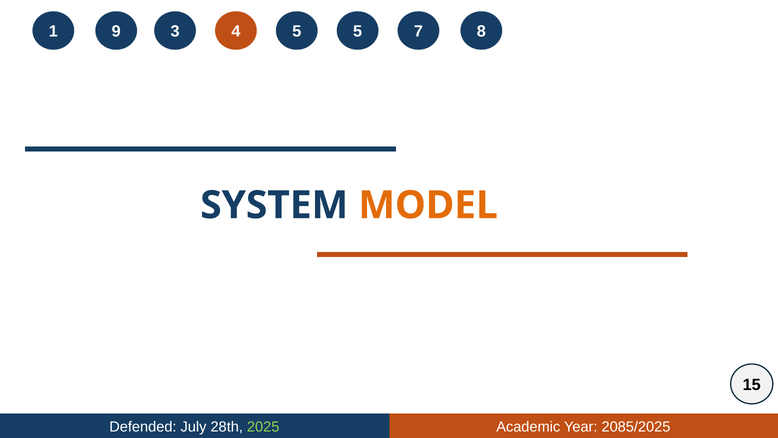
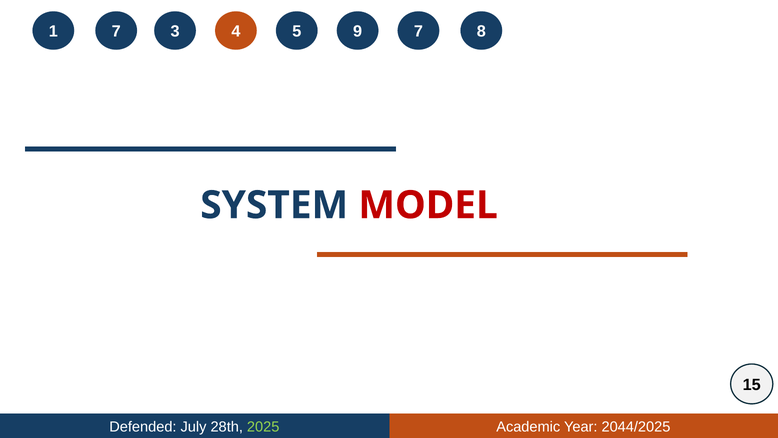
1 9: 9 -> 7 (116, 32)
5 5: 5 -> 9 (358, 32)
MODEL colour: orange -> red (428, 205)
2085/2025: 2085/2025 -> 2044/2025 (636, 427)
